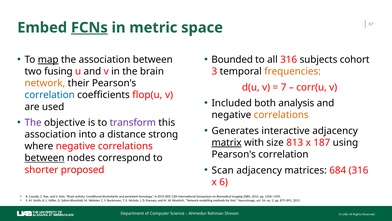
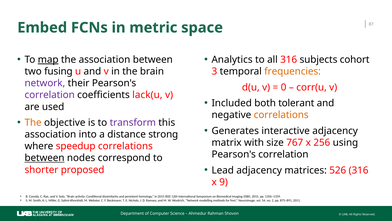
FCNs underline: present -> none (89, 28)
Bounded: Bounded -> Analytics (232, 59)
network colour: orange -> purple (45, 83)
7: 7 -> 0 (284, 87)
correlation colour: blue -> purple (50, 95)
flop(u: flop(u -> lack(u (147, 95)
analysis: analysis -> tolerant (296, 103)
The colour: purple -> orange (33, 122)
matrix underline: present -> none (227, 142)
813: 813 -> 767 (295, 142)
187: 187 -> 256 (322, 142)
where negative: negative -> speedup (76, 146)
Scan: Scan -> Lead (223, 170)
684: 684 -> 526 (338, 170)
6: 6 -> 9 (224, 182)
